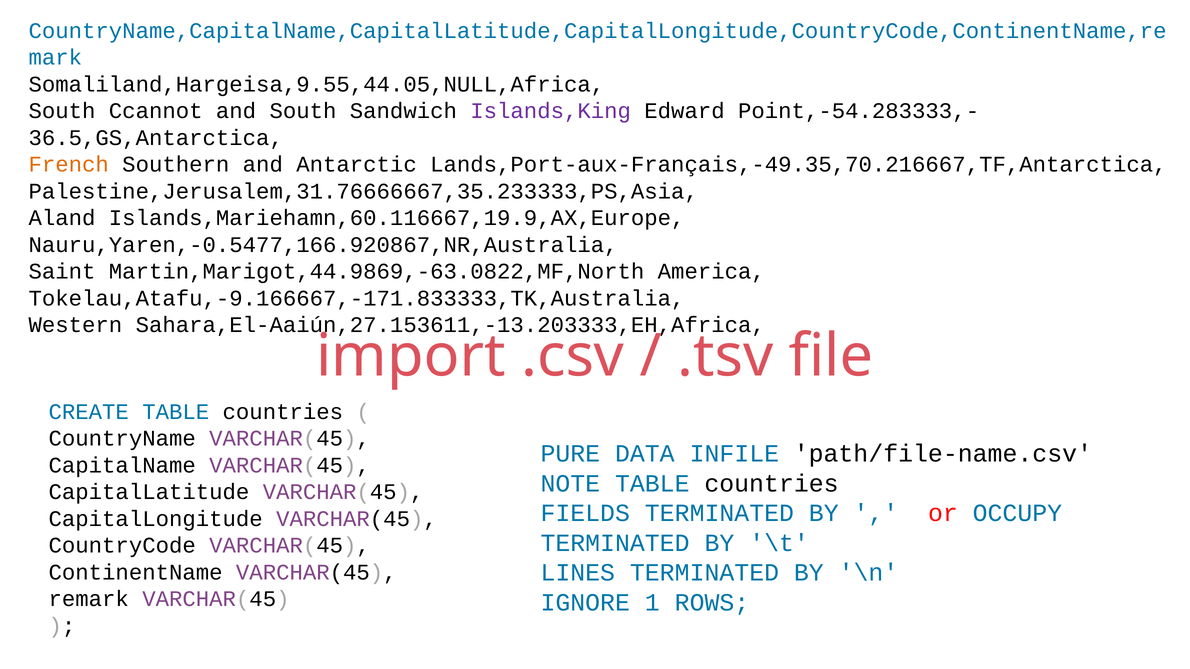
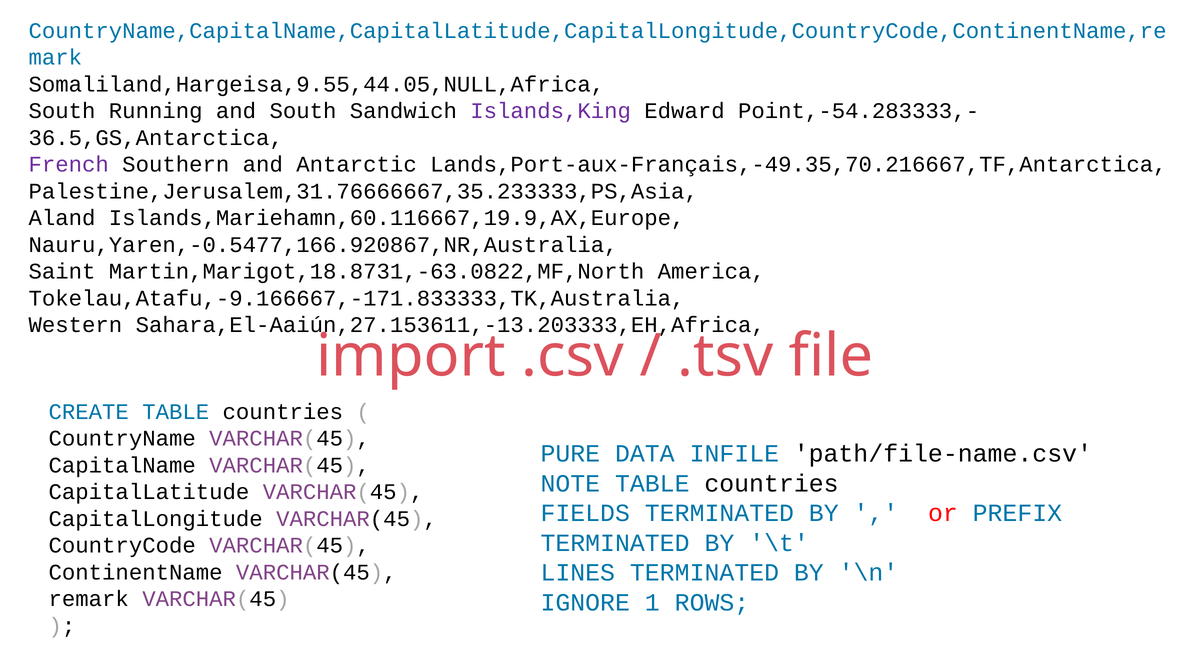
Ccannot: Ccannot -> Running (156, 111)
French colour: orange -> purple (69, 165)
Martin,Marigot,44.9869,-63.0822,MF,North: Martin,Marigot,44.9869,-63.0822,MF,North -> Martin,Marigot,18.8731,-63.0822,MF,North (377, 272)
OCCUPY: OCCUPY -> PREFIX (1017, 514)
